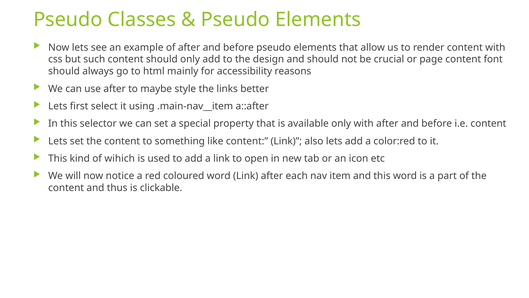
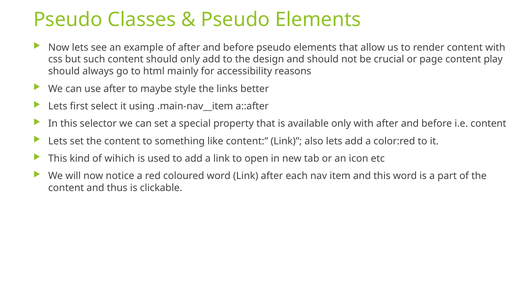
font: font -> play (493, 59)
